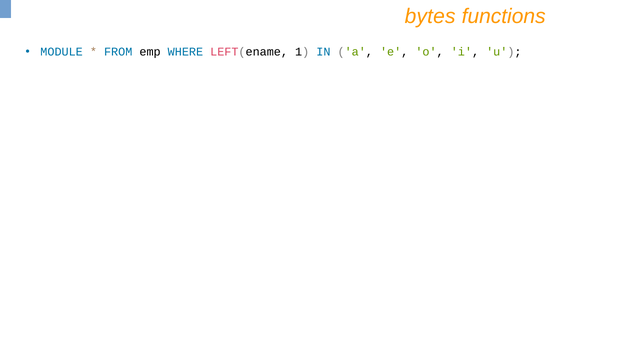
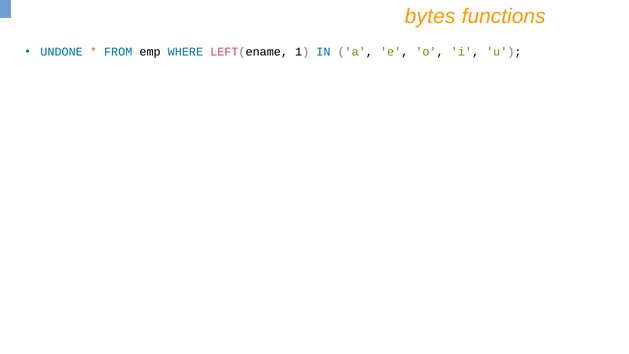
MODULE: MODULE -> UNDONE (62, 52)
